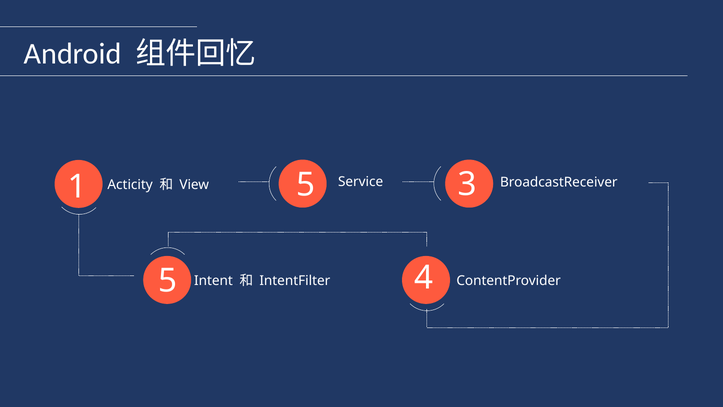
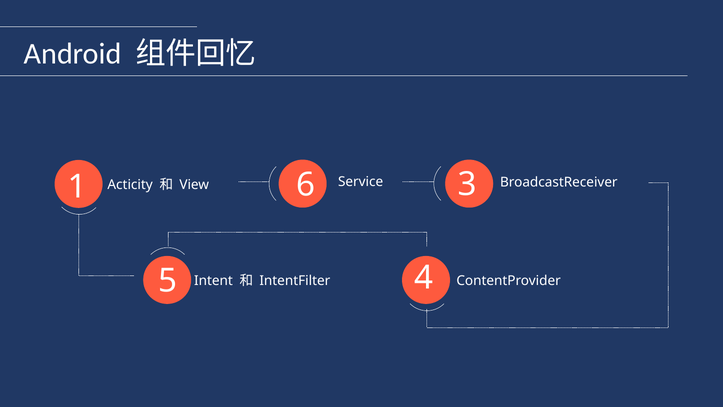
1 5: 5 -> 6 (305, 184)
